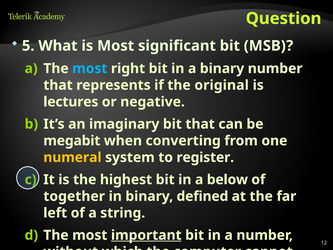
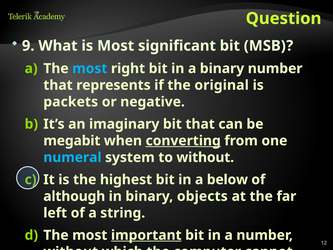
5: 5 -> 9 (28, 46)
lectures: lectures -> packets (71, 102)
converting underline: none -> present (183, 141)
numeral colour: yellow -> light blue (72, 157)
to register: register -> without (205, 157)
together: together -> although (74, 196)
defined: defined -> objects (202, 196)
